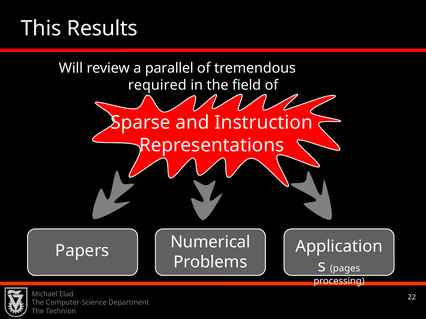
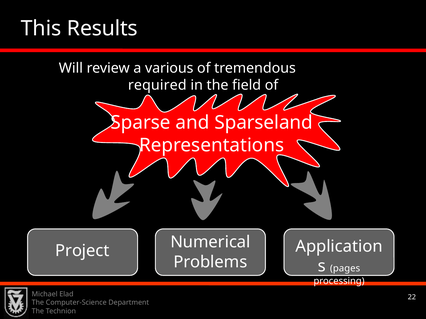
parallel: parallel -> various (169, 68)
Instruction: Instruction -> Sparseland (264, 123)
Papers: Papers -> Project (82, 251)
